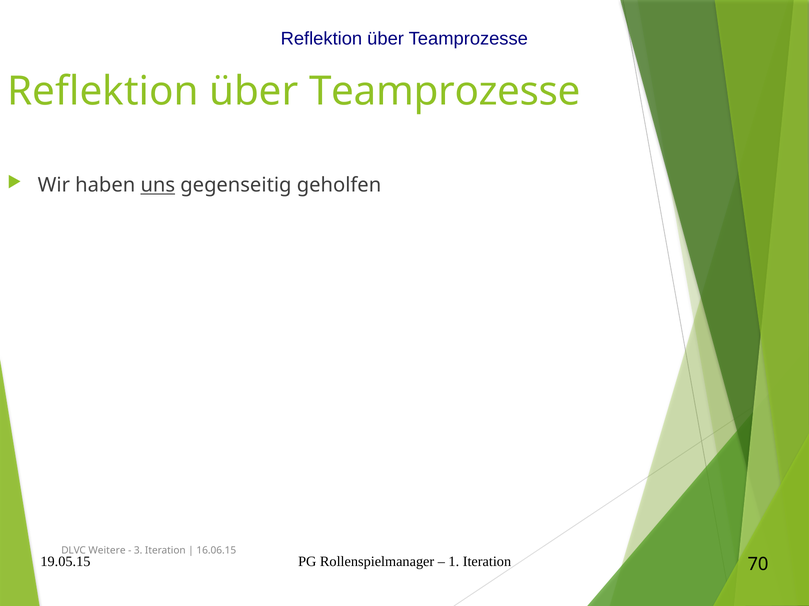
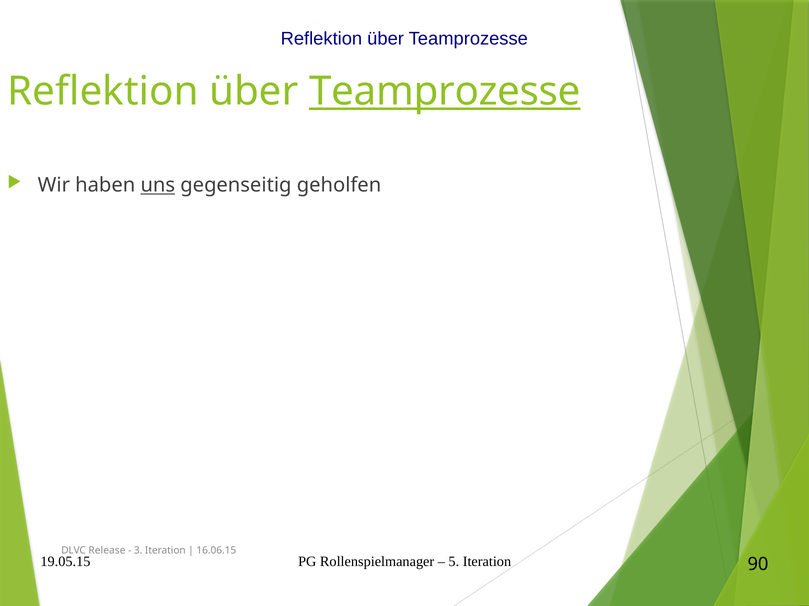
Teamprozesse underline: none -> present (445, 91)
Weitere: Weitere -> Release (107, 551)
1: 1 -> 5 (454, 562)
70: 70 -> 90 (758, 565)
